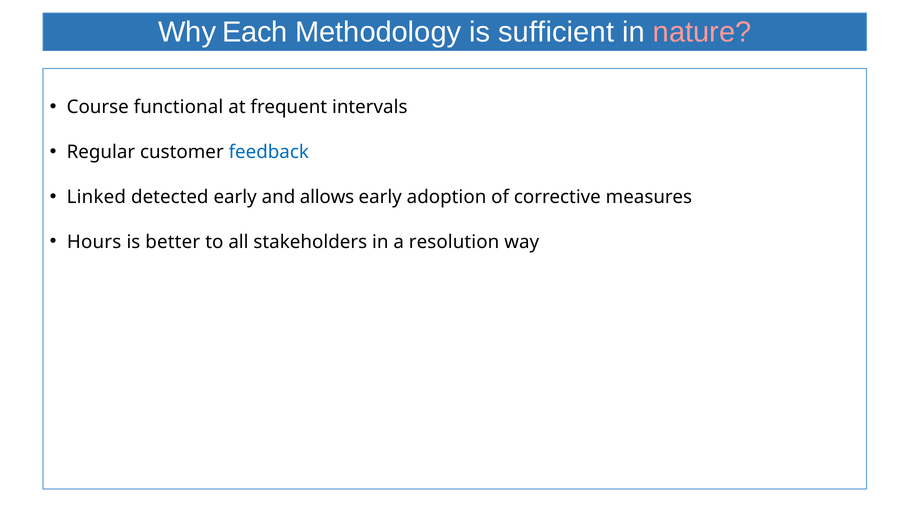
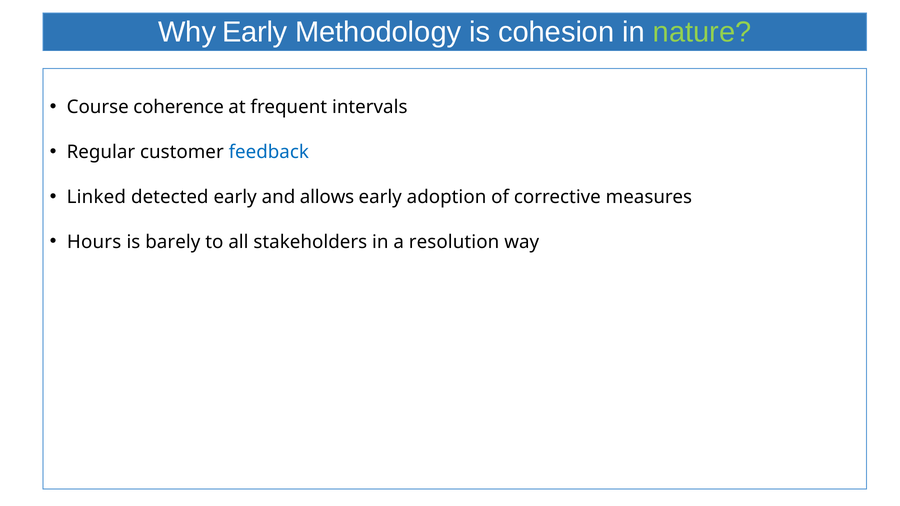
Why Each: Each -> Early (255, 32)
sufficient: sufficient -> cohesion (556, 32)
nature colour: pink -> light green (702, 32)
functional: functional -> coherence (179, 107)
better: better -> barely (173, 242)
